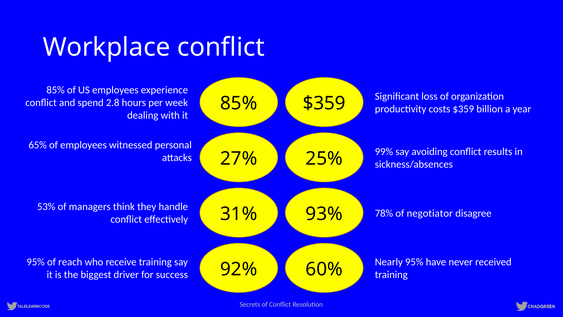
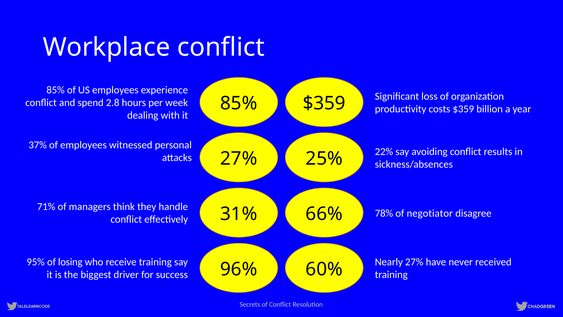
65%: 65% -> 37% (38, 145)
99%: 99% -> 22% (384, 151)
53%: 53% -> 71% (46, 207)
93%: 93% -> 66% (324, 214)
reach: reach -> losing (70, 262)
Nearly 95%: 95% -> 27% (414, 262)
92%: 92% -> 96% (239, 269)
